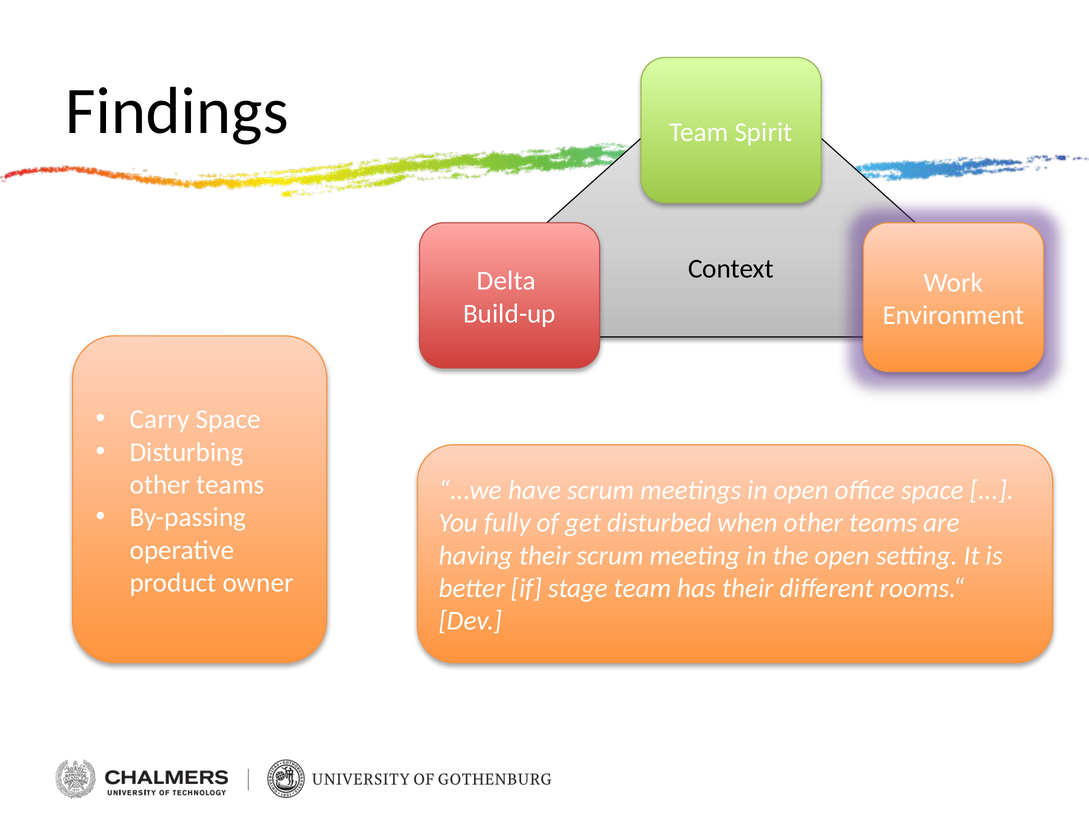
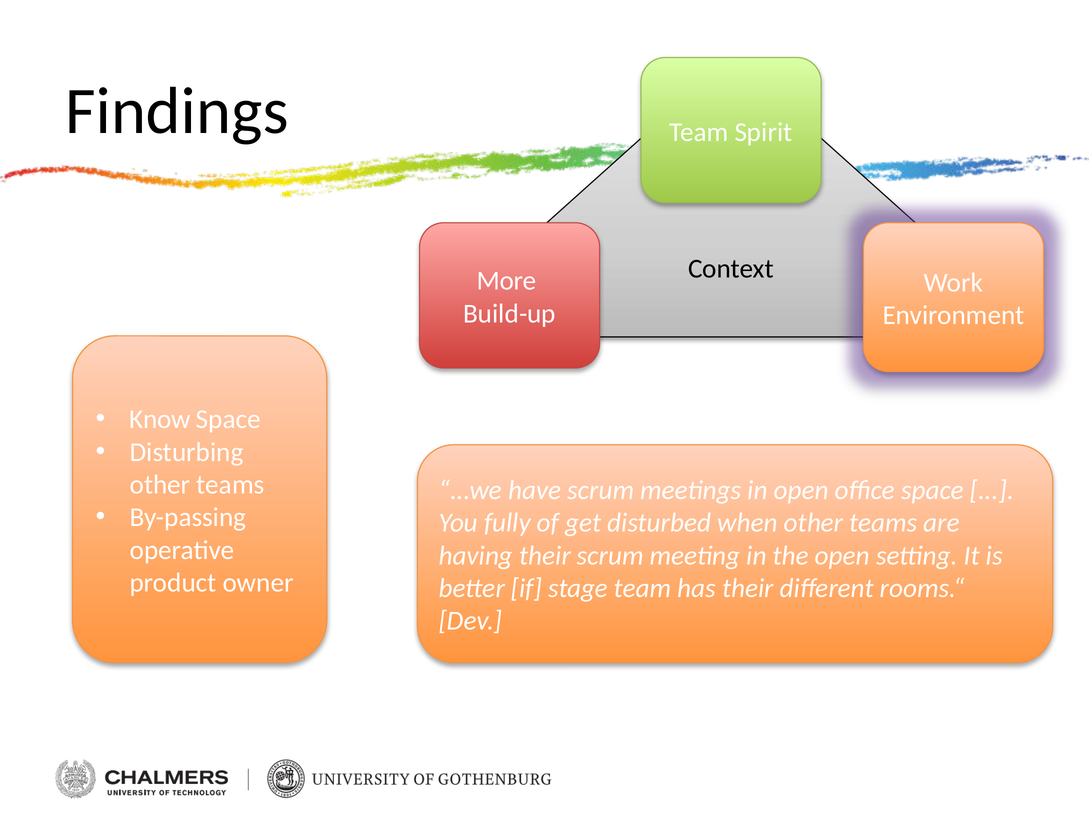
Delta: Delta -> More (507, 281)
Carry: Carry -> Know (160, 419)
